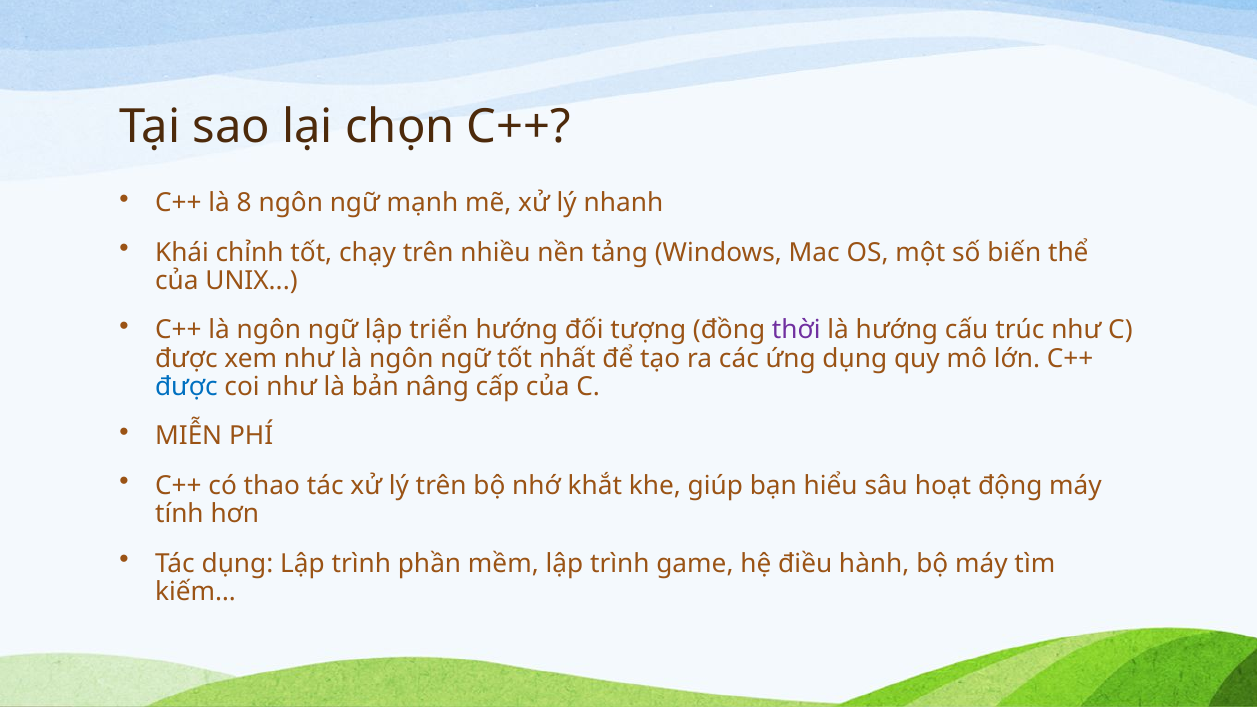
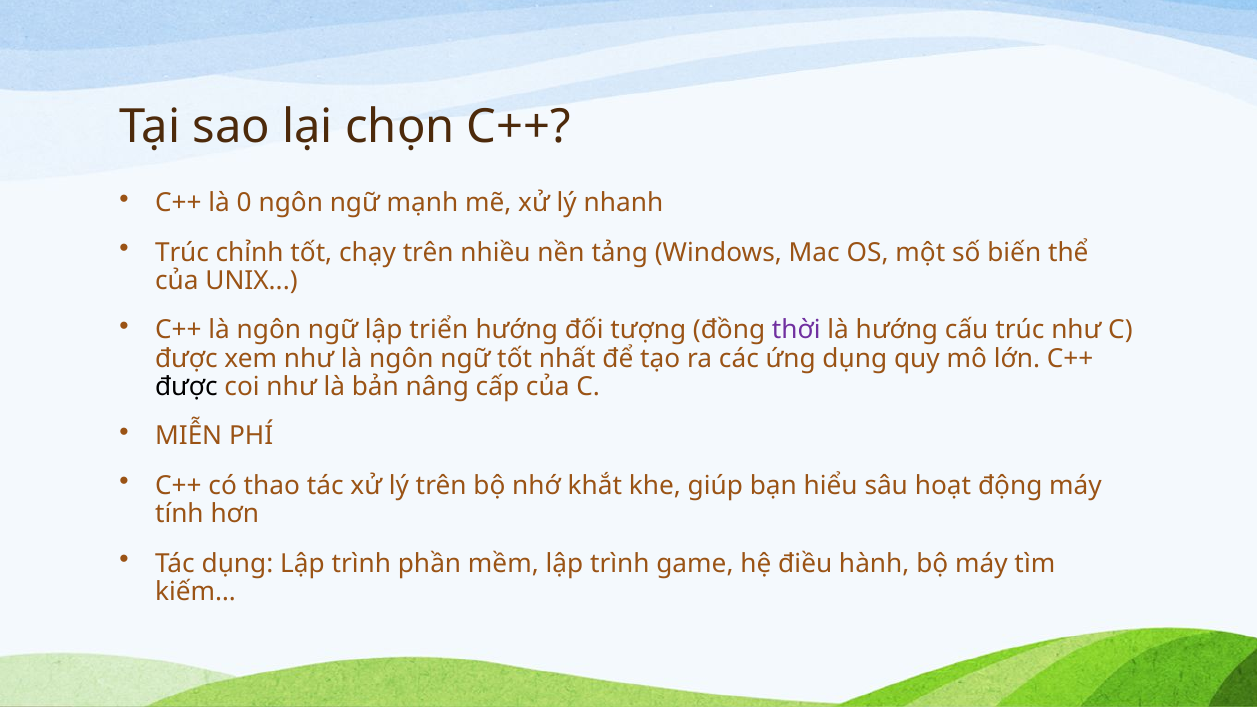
8: 8 -> 0 (244, 203)
Khái: Khái -> Trúc (182, 252)
được colour: blue -> black (186, 387)
